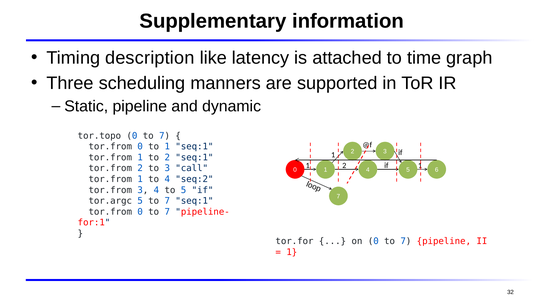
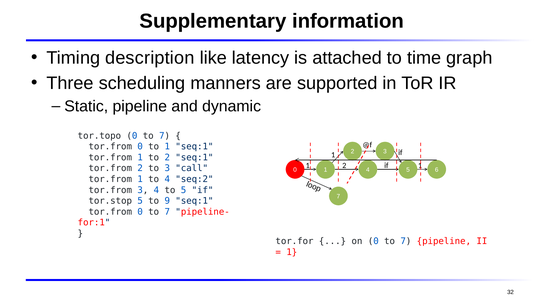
tor.argc: tor.argc -> tor.stop (110, 201)
5 to 7: 7 -> 9 (167, 201)
